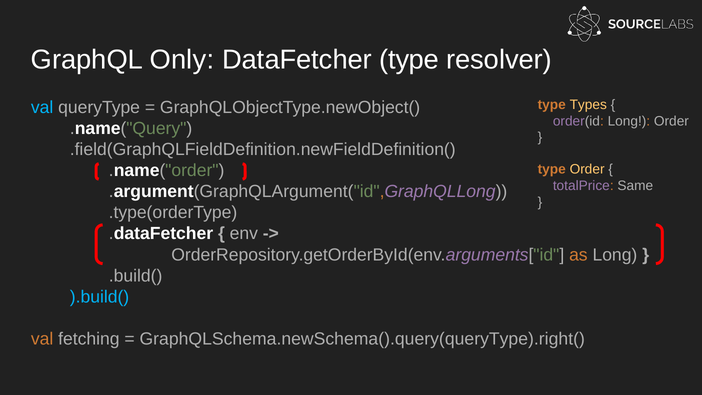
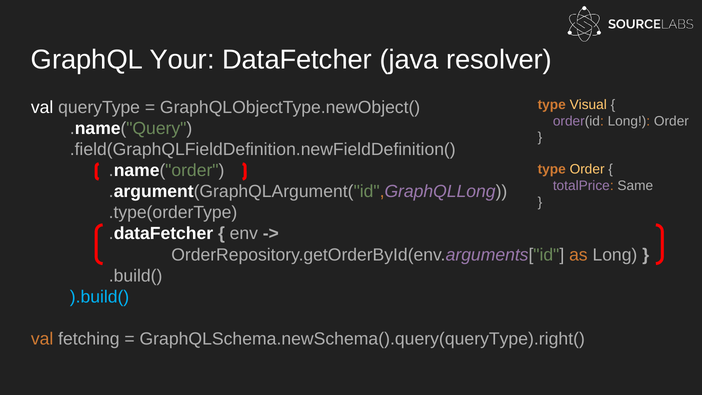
Only: Only -> Your (182, 59)
DataFetcher type: type -> java (409, 59)
Types: Types -> Visual (588, 105)
val colour: light blue -> white (42, 107)
